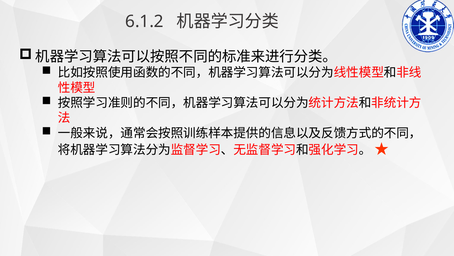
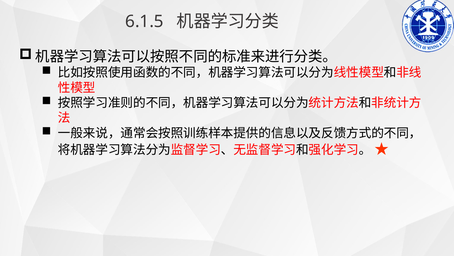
6.1.2: 6.1.2 -> 6.1.5 (144, 21)
